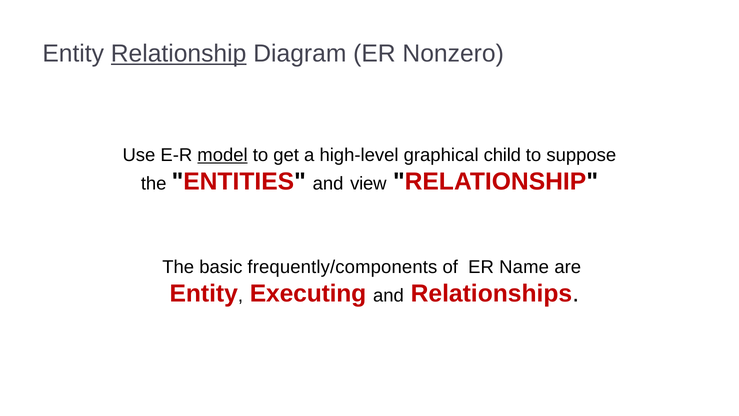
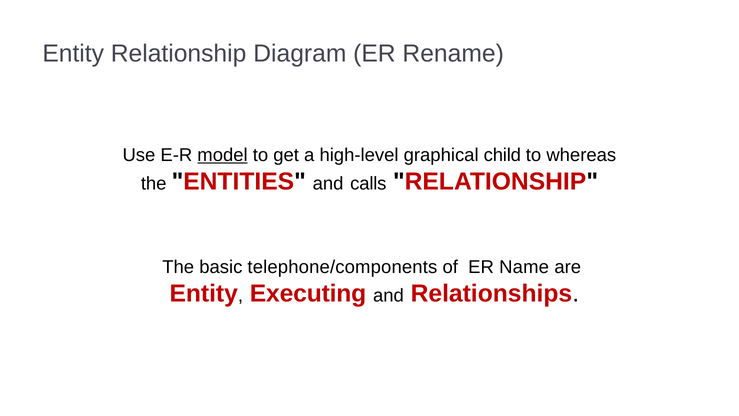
Relationship underline: present -> none (179, 53)
Nonzero: Nonzero -> Rename (453, 53)
suppose: suppose -> whereas (581, 155)
view: view -> calls (368, 183)
frequently/components: frequently/components -> telephone/components (342, 267)
